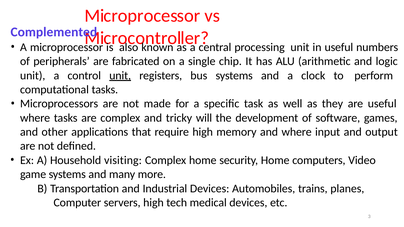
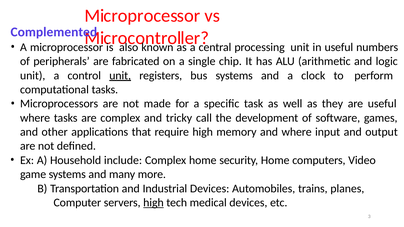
will: will -> call (204, 118)
visiting: visiting -> include (123, 160)
high underline: none -> present (153, 203)
